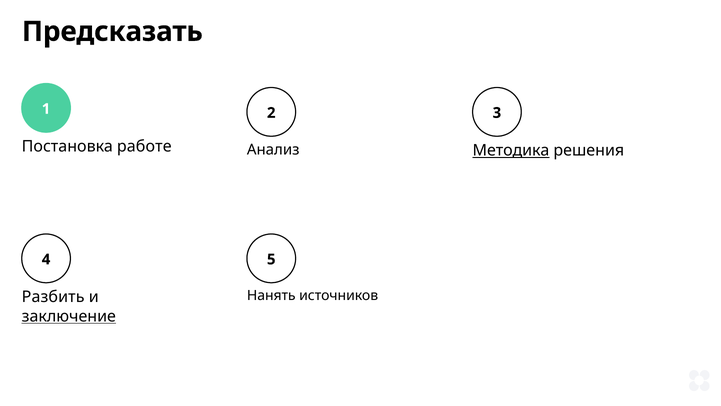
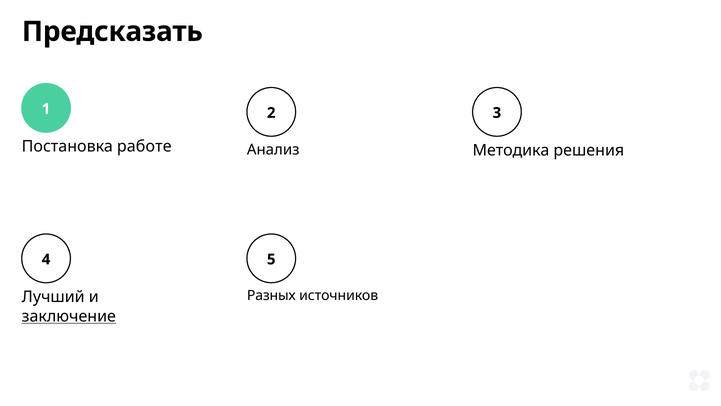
Методика underline: present -> none (511, 150)
Нанять: Нанять -> Разных (271, 295)
Разбить: Разбить -> Лучший (53, 297)
